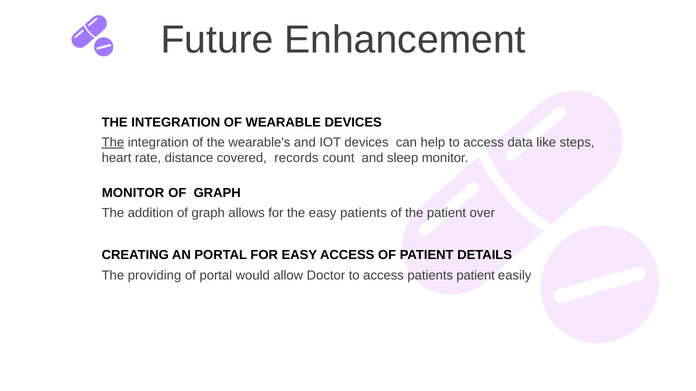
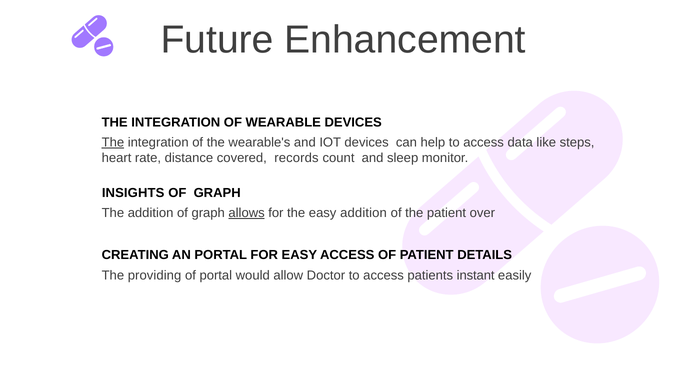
MONITOR: MONITOR -> INSIGHTS (133, 193)
allows underline: none -> present (247, 213)
easy patients: patients -> addition (364, 213)
patients patient: patient -> instant (476, 276)
